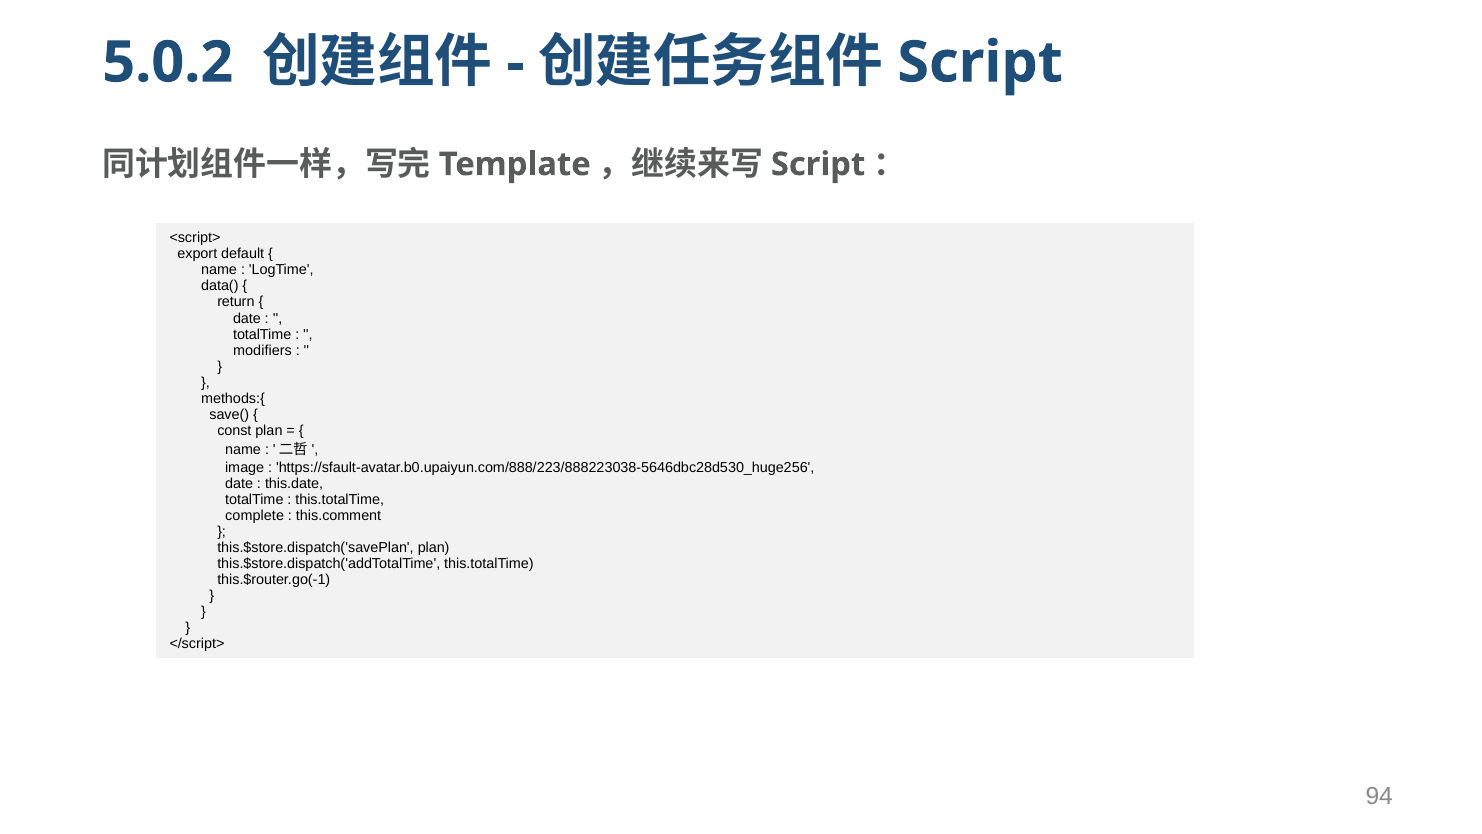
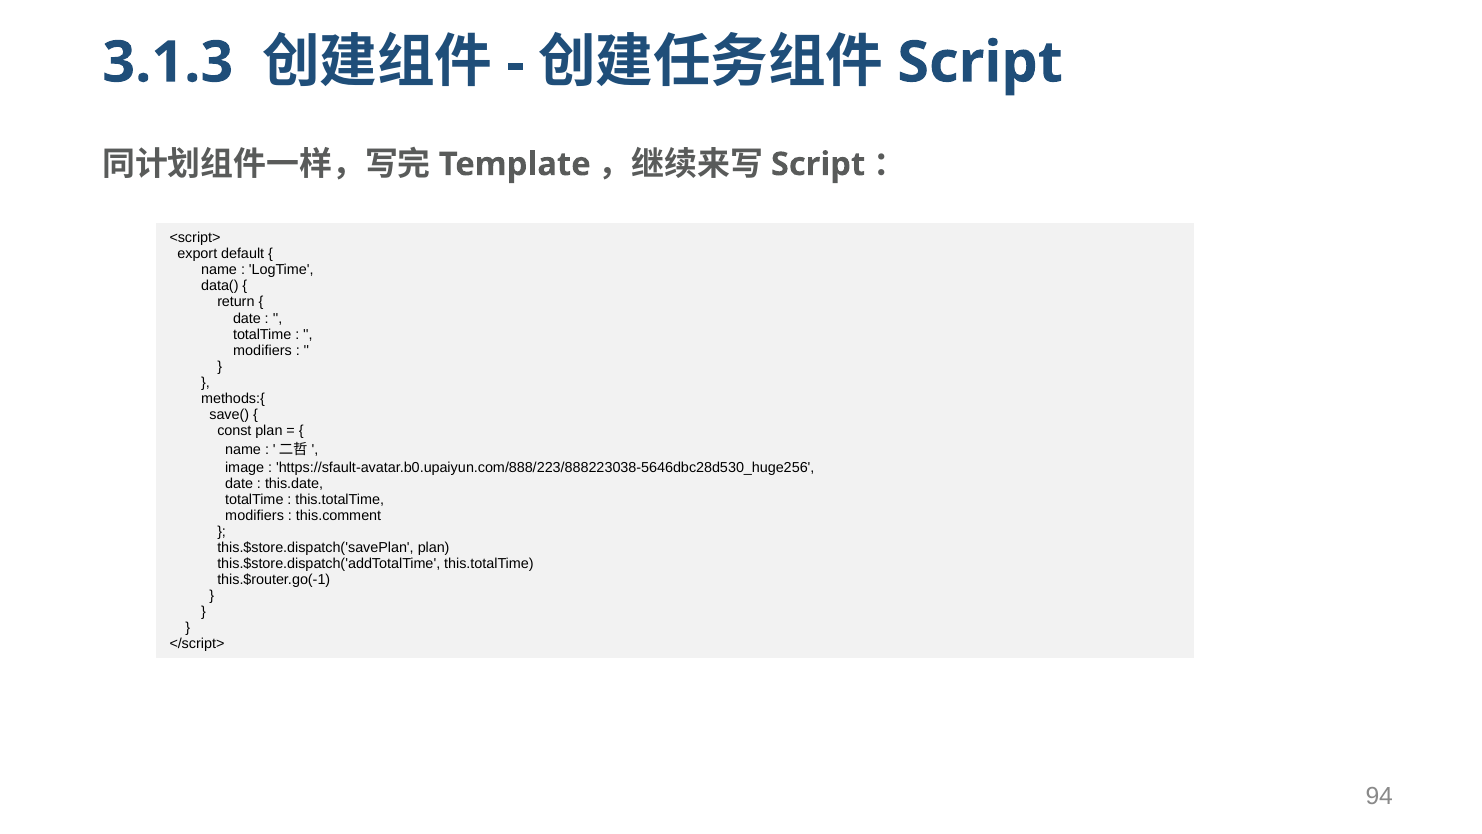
5.0.2: 5.0.2 -> 3.1.3 (168, 62)
complete: complete -> modifiers (255, 515)
